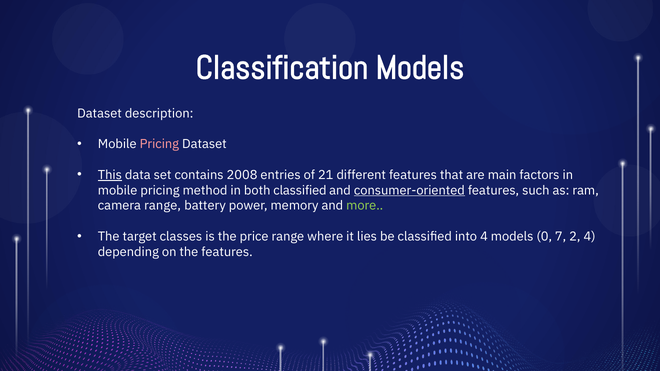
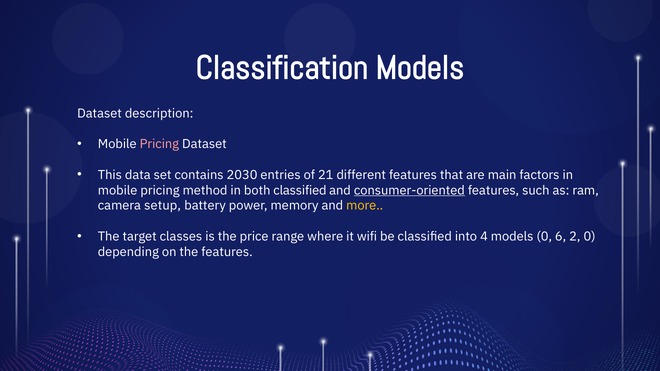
This underline: present -> none (110, 175)
2008: 2008 -> 2030 (242, 175)
camera range: range -> setup (163, 206)
more colour: light green -> yellow (365, 206)
lies: lies -> wifi (367, 237)
7: 7 -> 6 (561, 237)
2 4: 4 -> 0 (590, 237)
